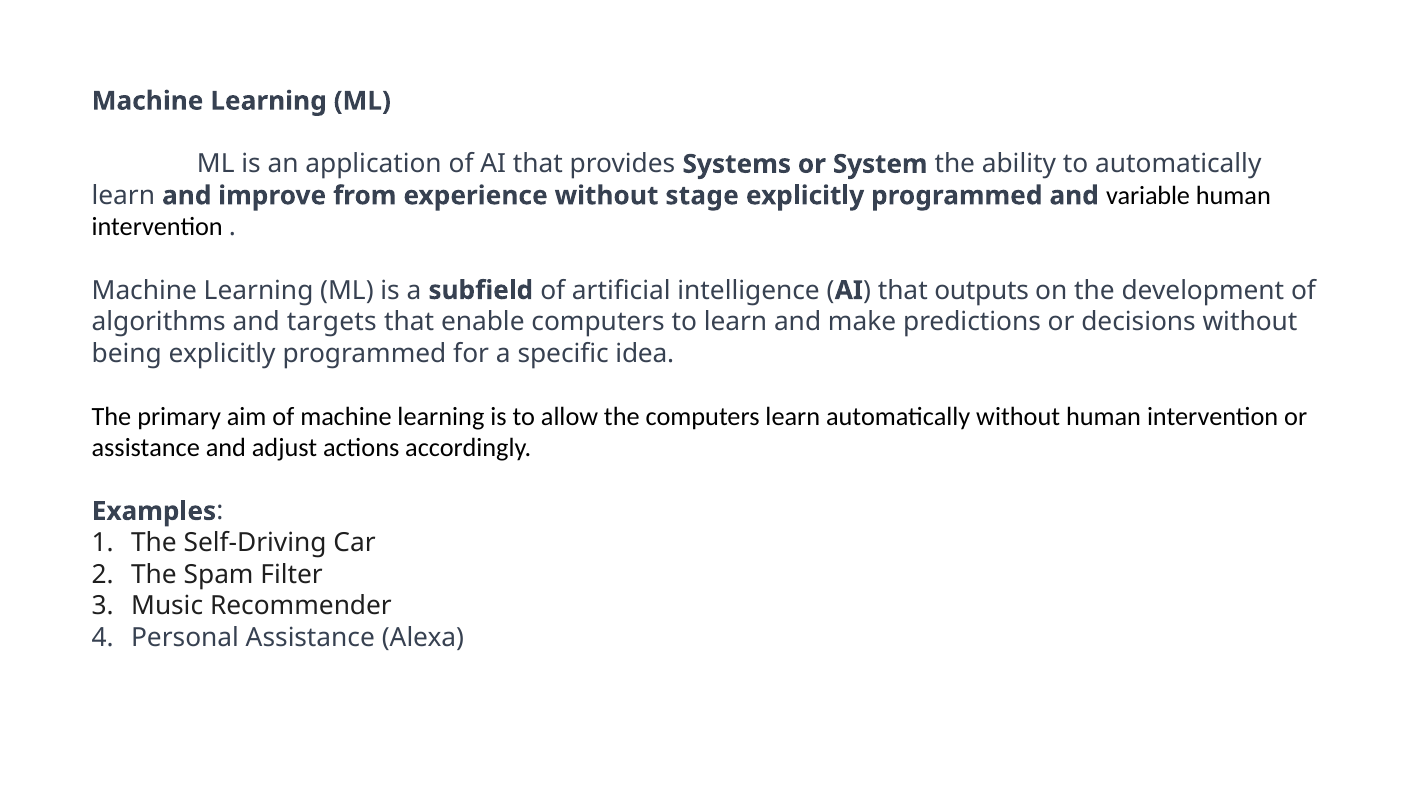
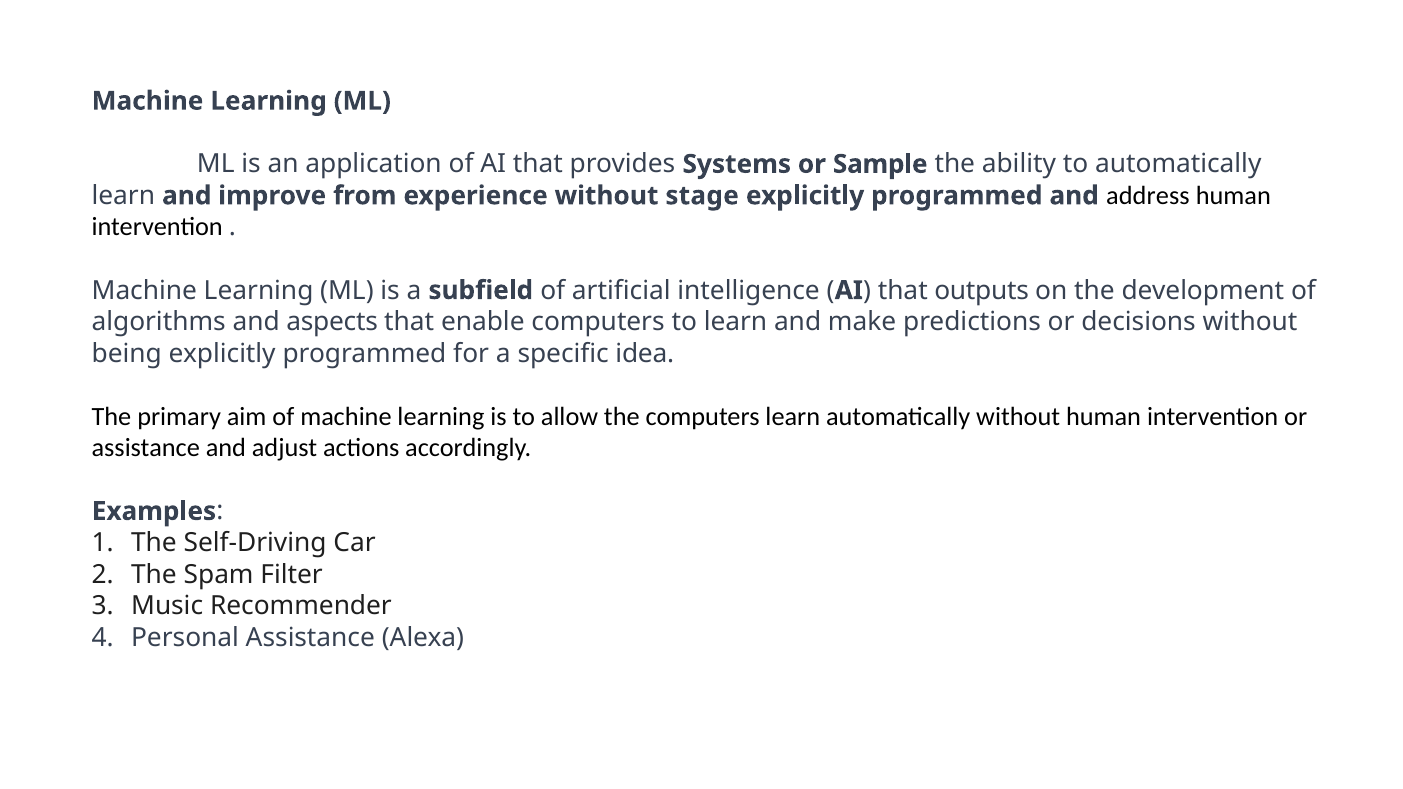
System: System -> Sample (880, 164)
variable: variable -> address (1148, 196)
targets: targets -> aspects (332, 322)
